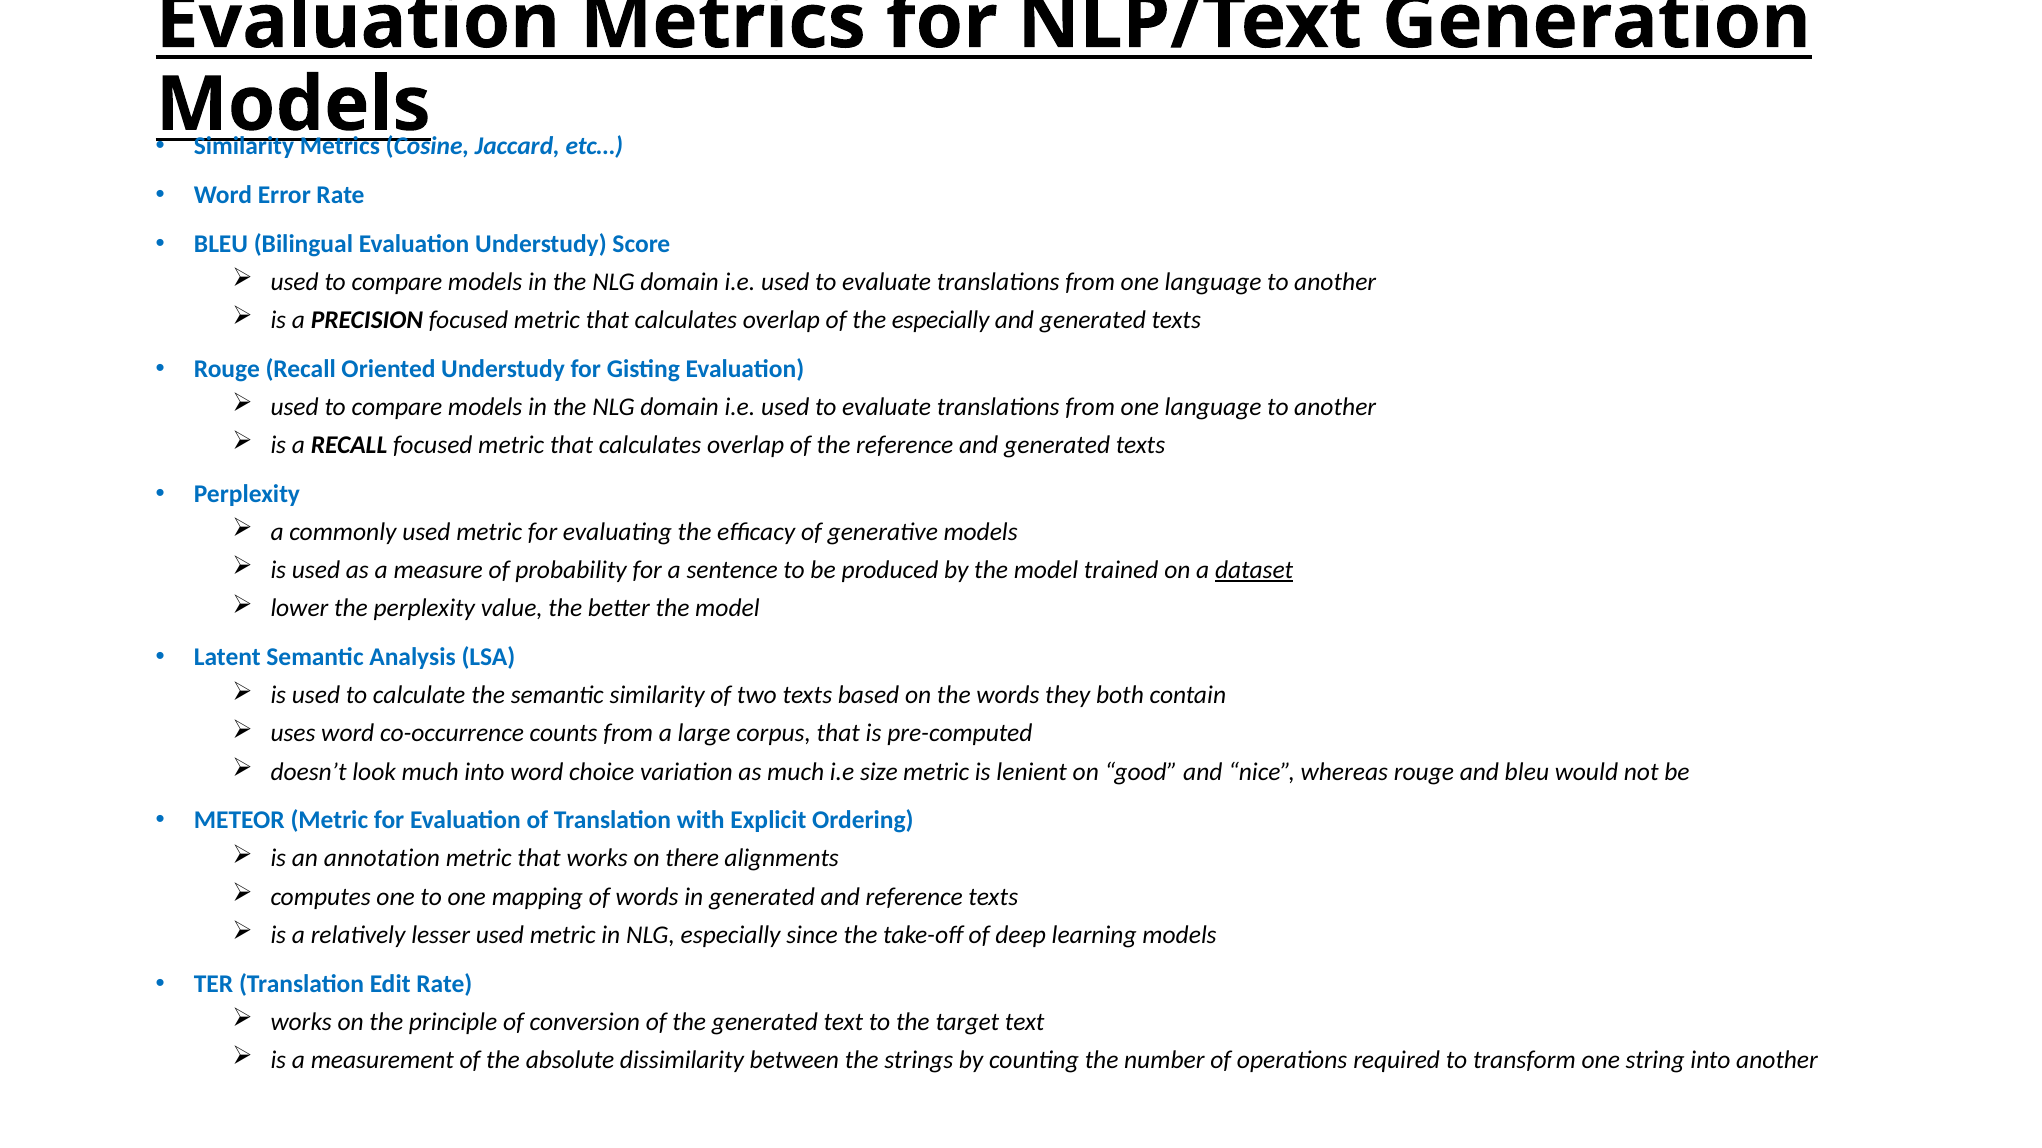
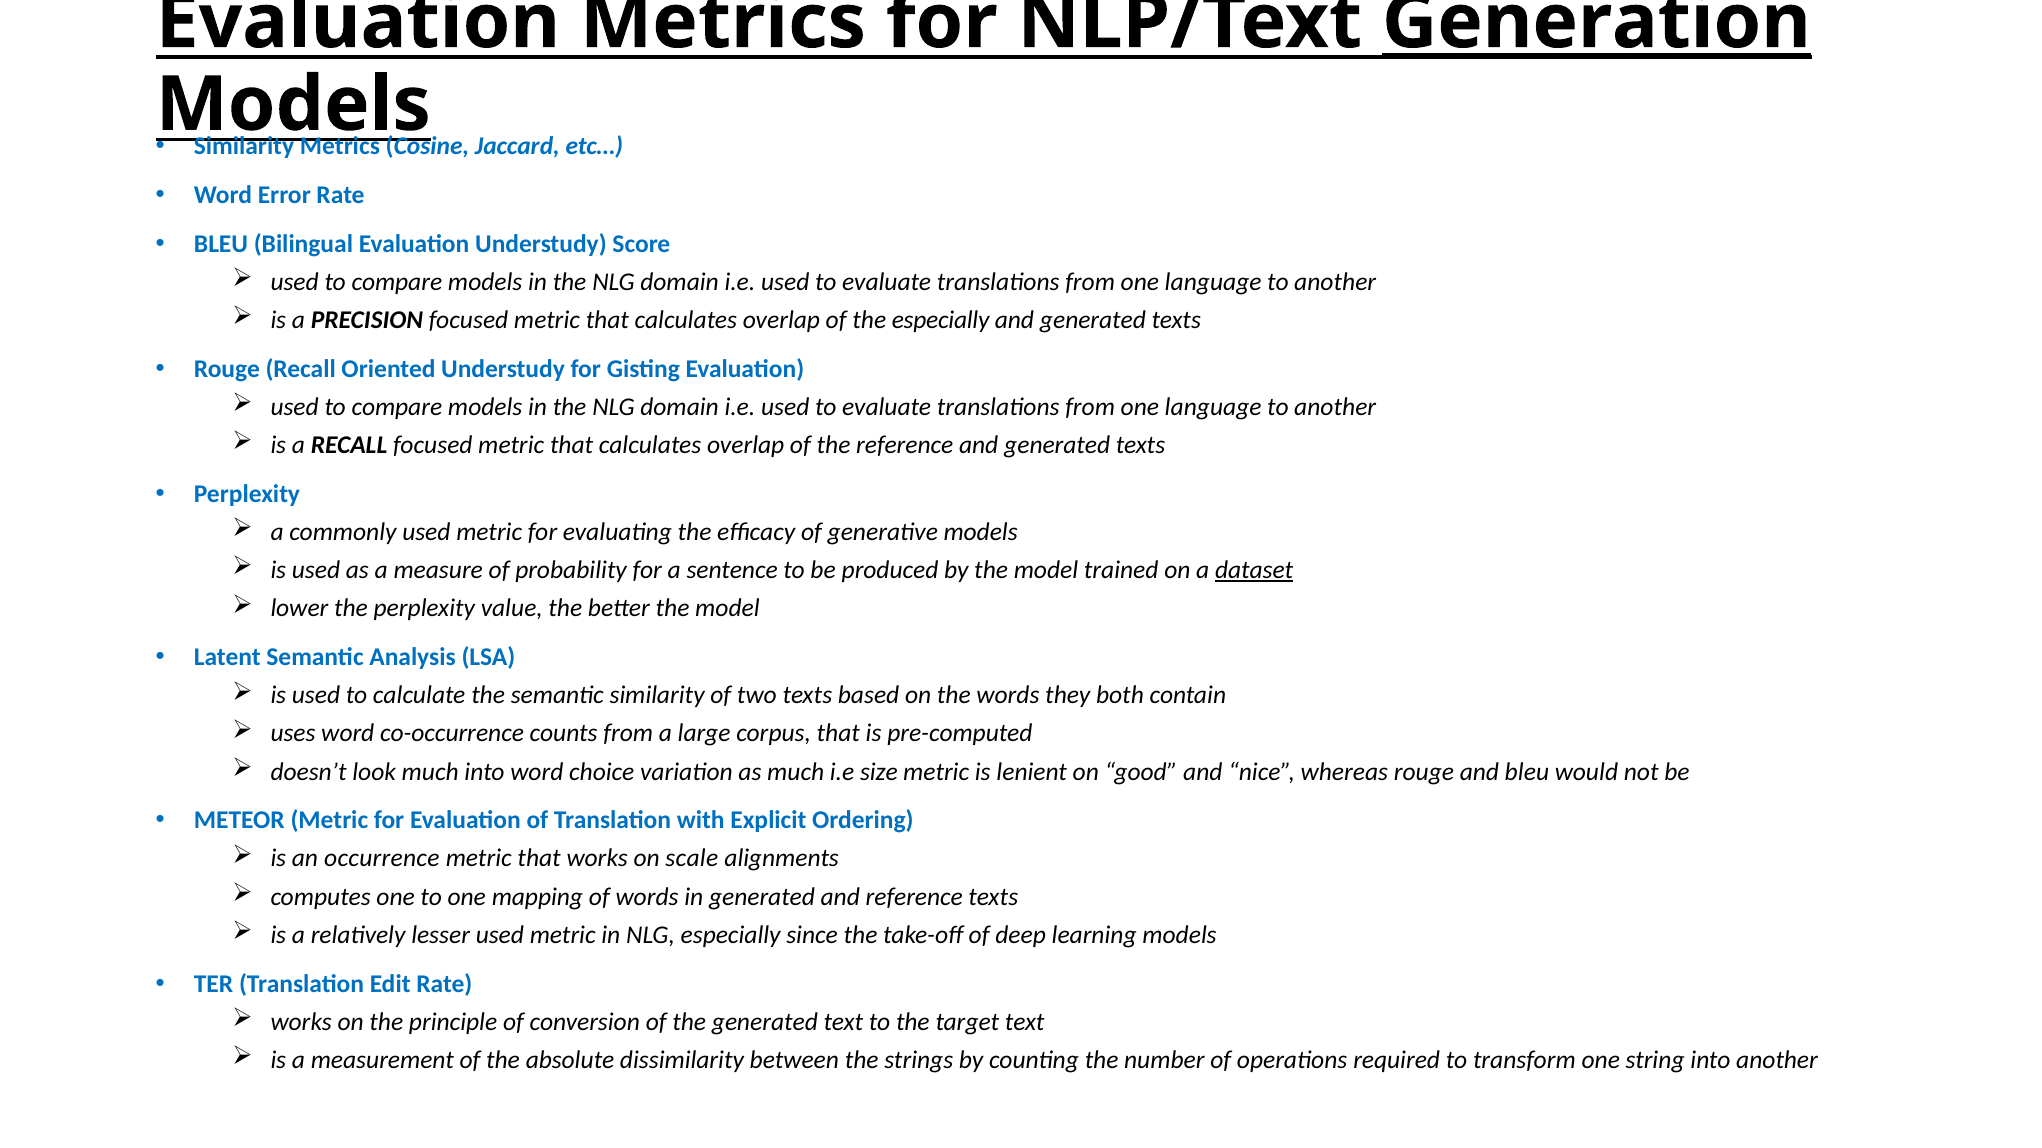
Generation underline: none -> present (1596, 22)
annotation: annotation -> occurrence (382, 859)
there: there -> scale (692, 859)
